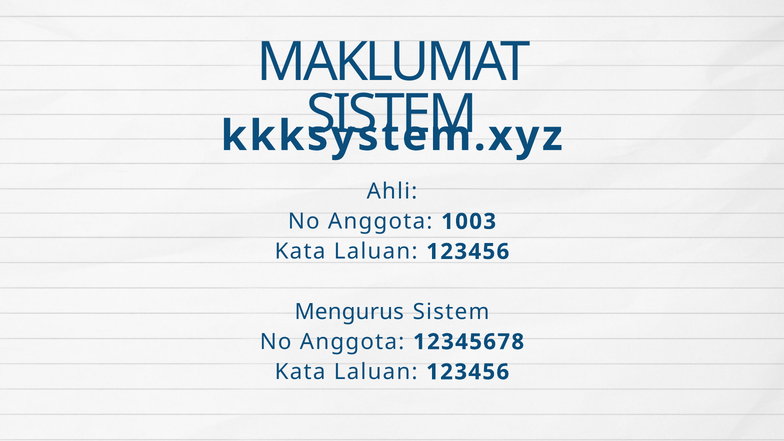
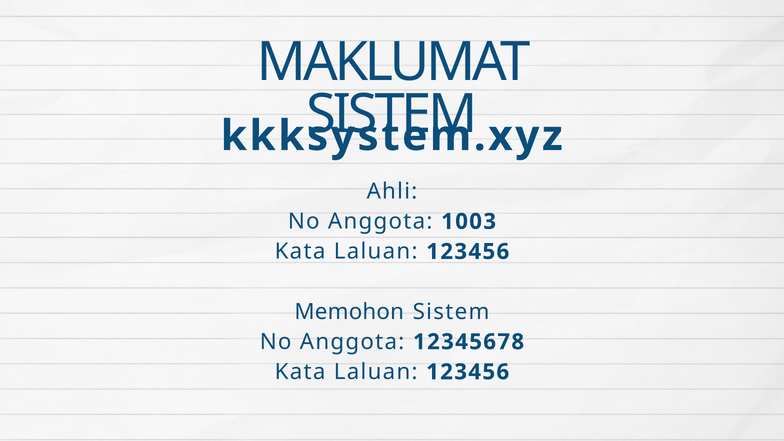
Mengurus: Mengurus -> Memohon (349, 312)
